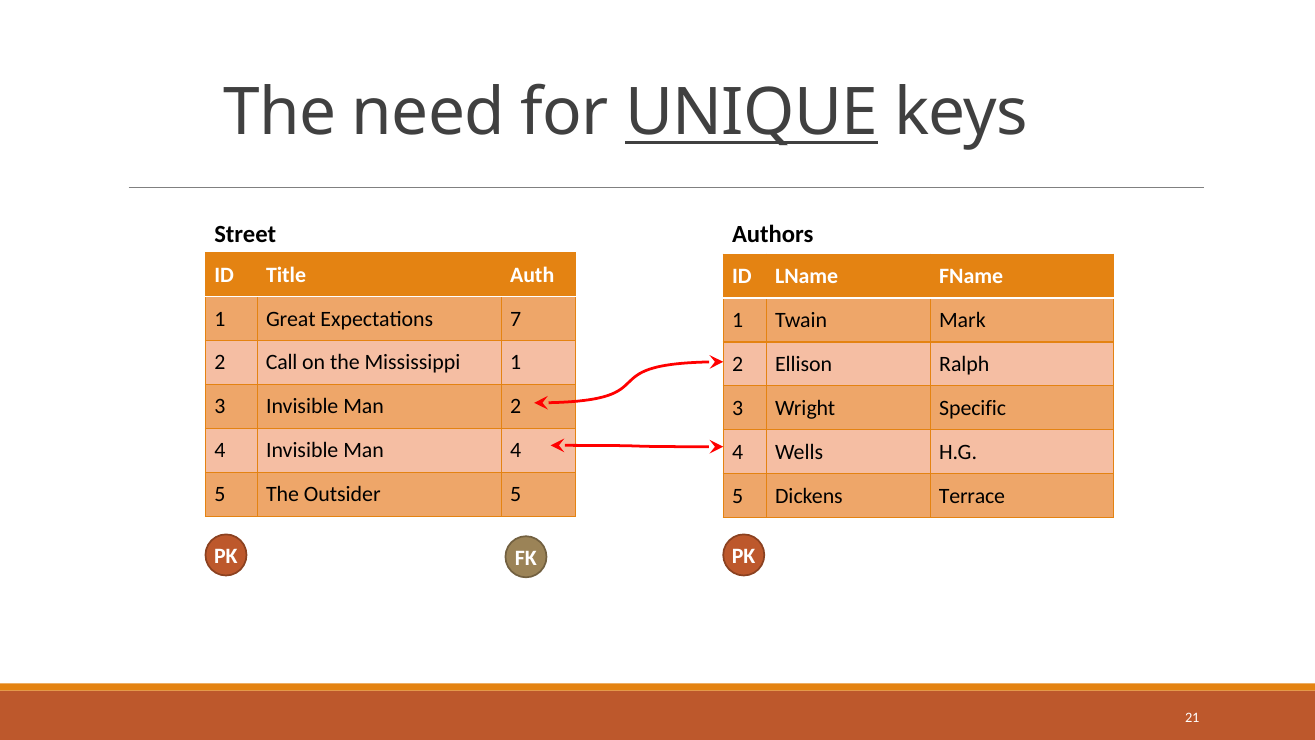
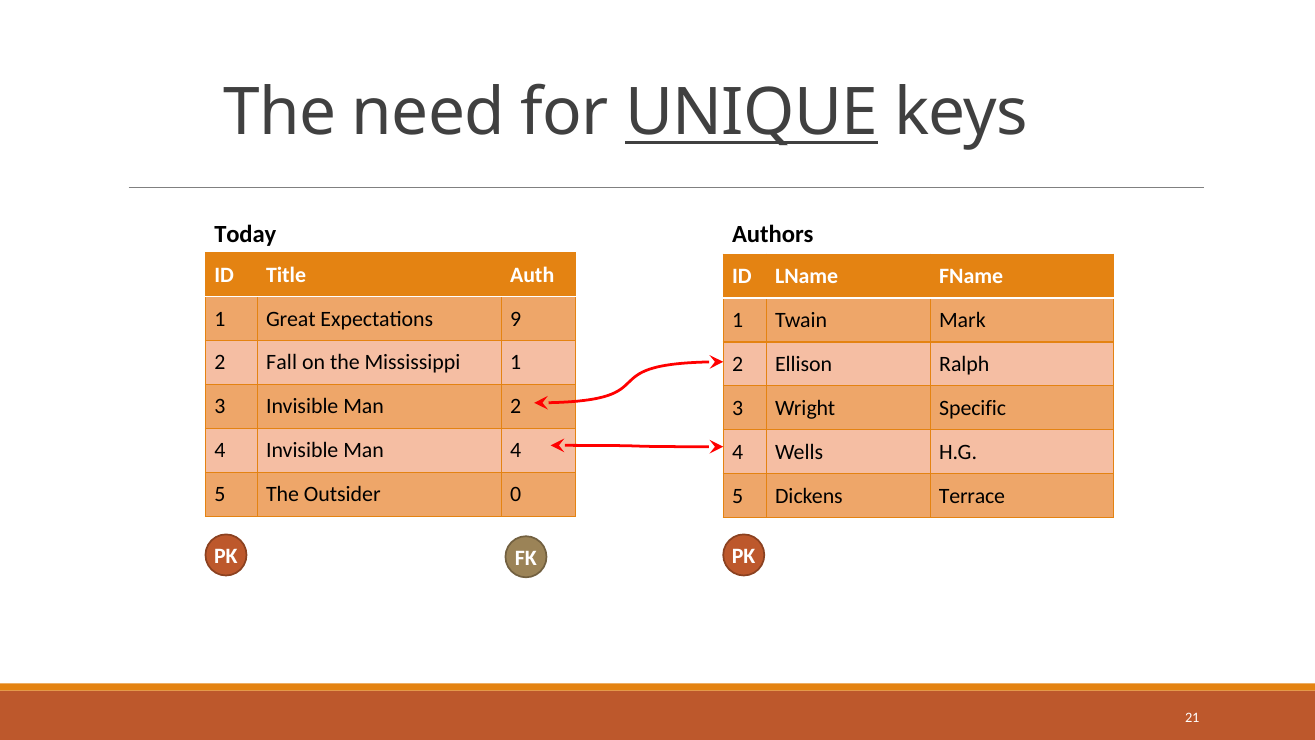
Street: Street -> Today (245, 235)
7: 7 -> 9 (516, 319)
Call: Call -> Fall (282, 363)
Outsider 5: 5 -> 0 (516, 494)
